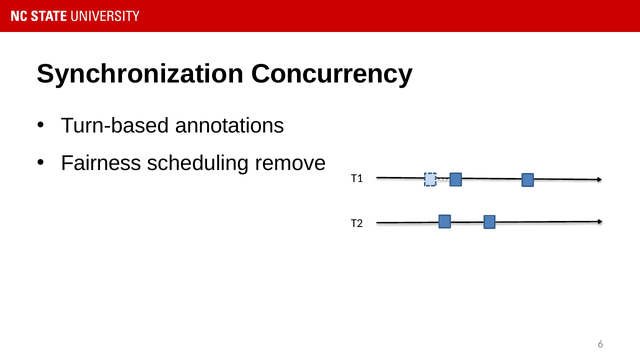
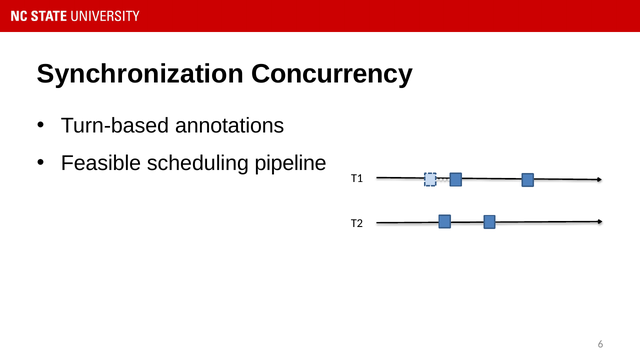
Fairness: Fairness -> Feasible (101, 163)
remove: remove -> pipeline (291, 163)
